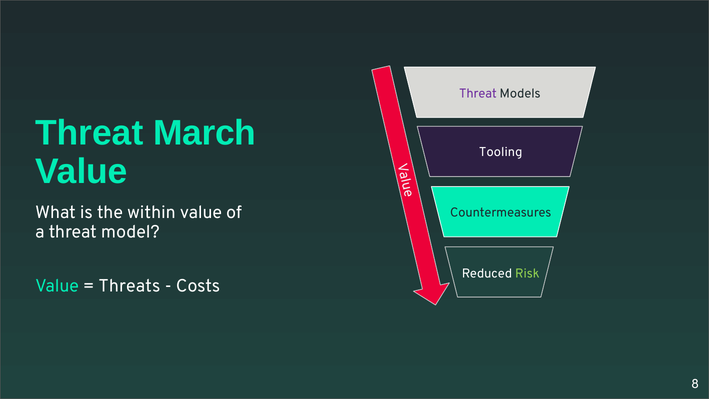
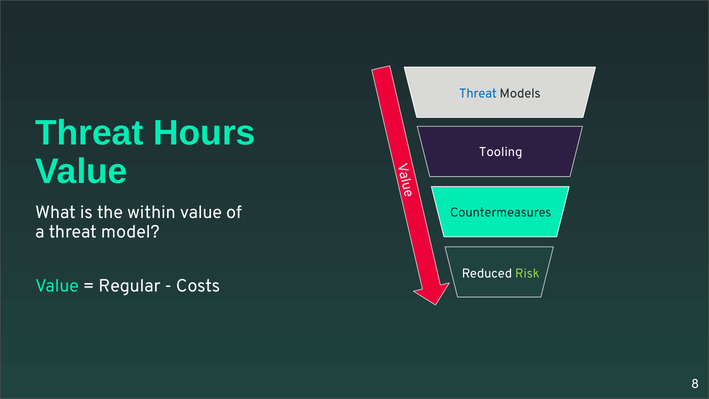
Threat colour: purple -> blue (478, 94)
March: March -> Hours (204, 133)
Threats: Threats -> Regular (130, 286)
